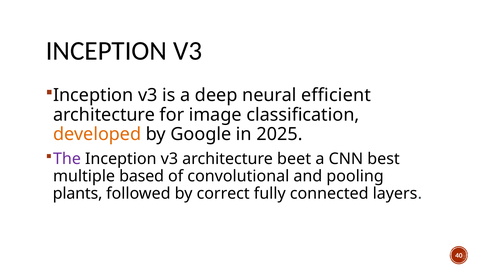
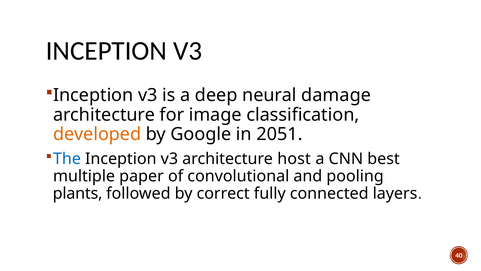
efficient: efficient -> damage (336, 95)
2025: 2025 -> 2051 (279, 134)
The colour: purple -> blue (67, 159)
beet: beet -> host (294, 159)
based: based -> paper (141, 176)
